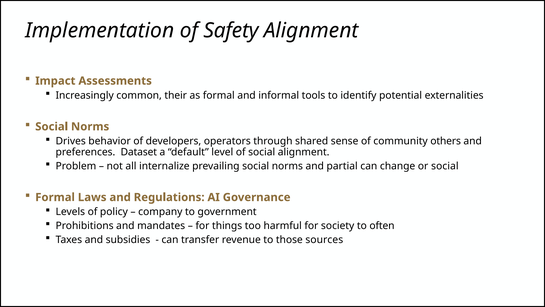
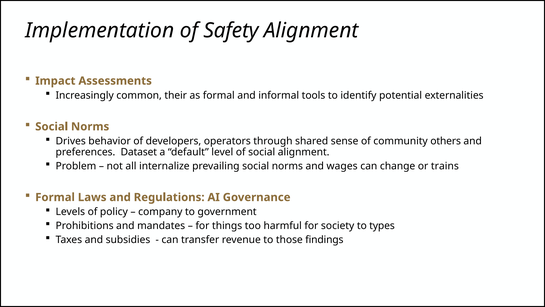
partial: partial -> wages (342, 166)
or social: social -> trains (445, 166)
often: often -> types (382, 225)
sources: sources -> findings (324, 239)
